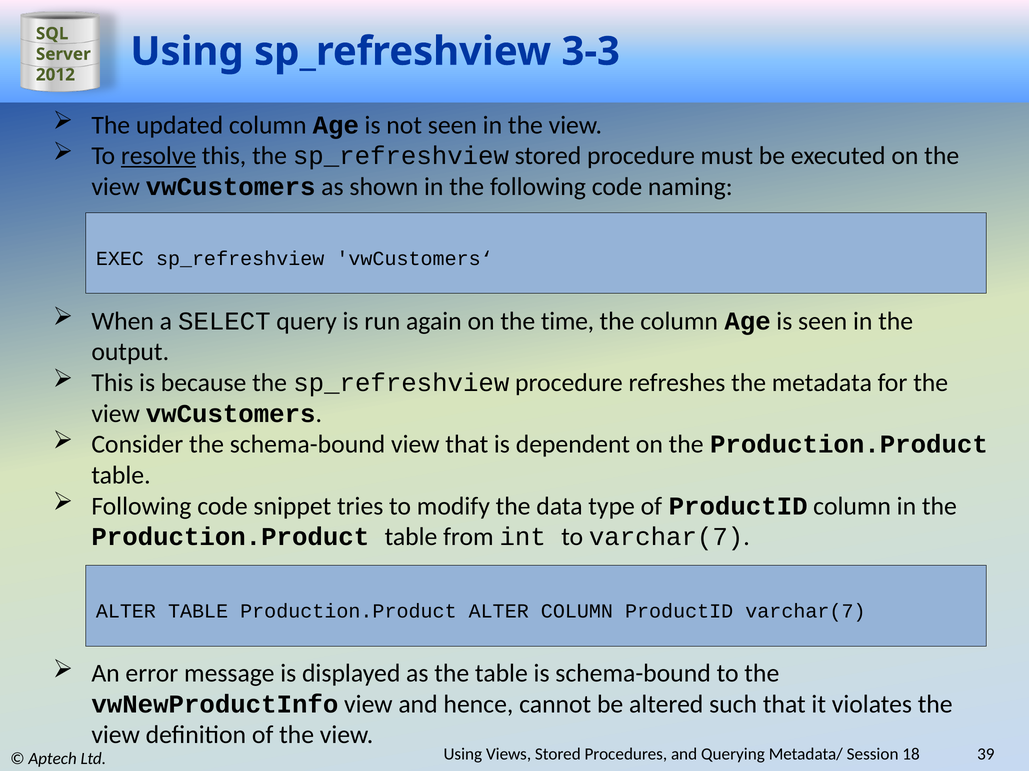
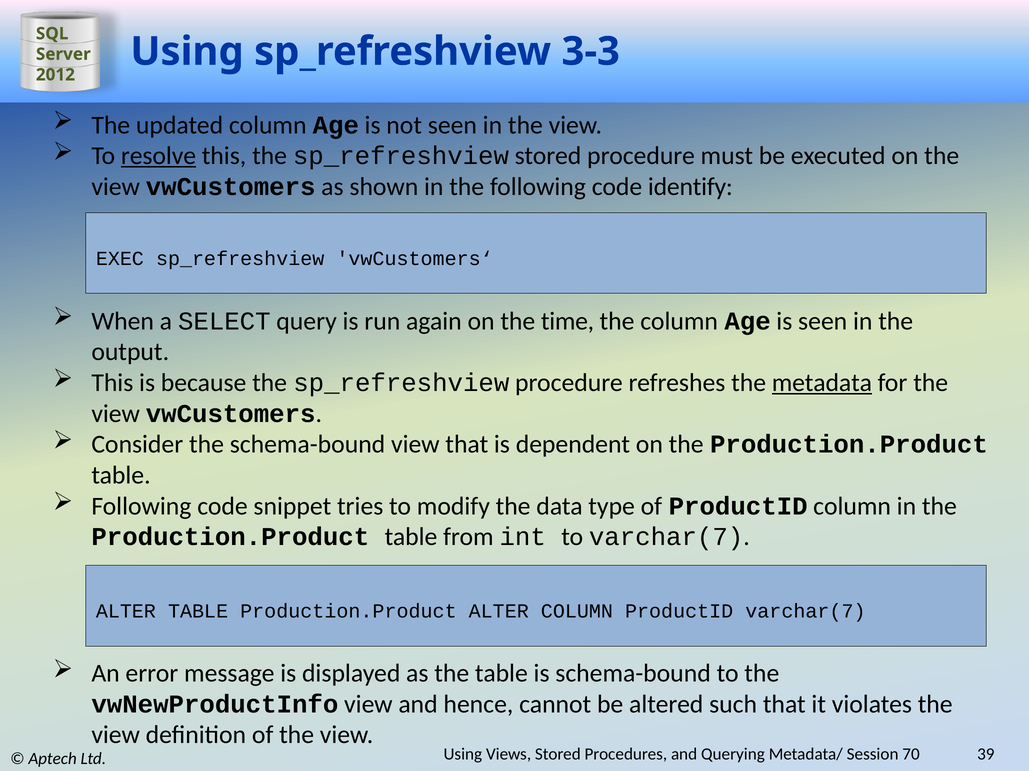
naming: naming -> identify (690, 187)
metadata underline: none -> present (822, 383)
18: 18 -> 70 (911, 755)
